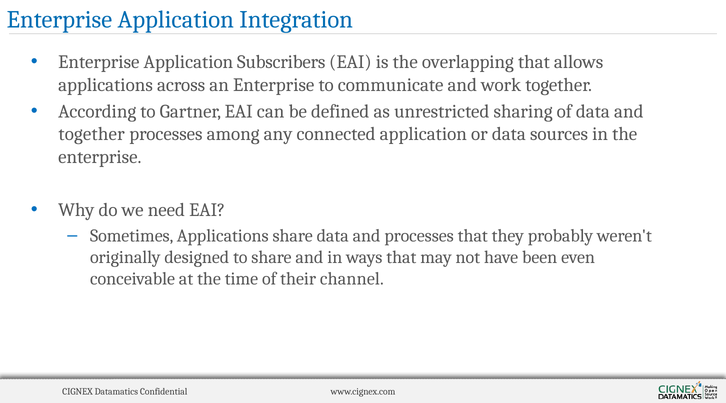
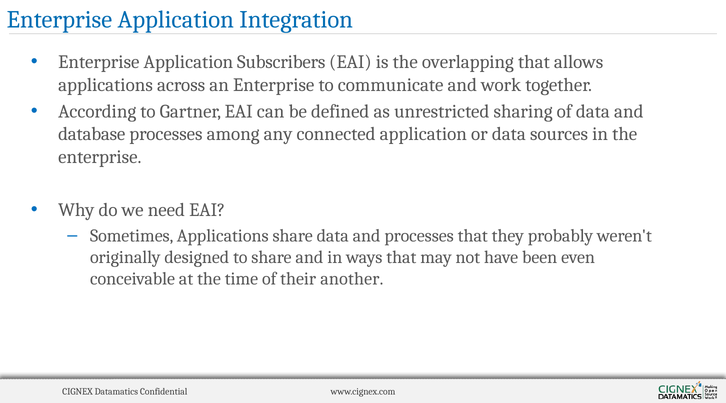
together: together -> database (92, 134)
channel: channel -> another (352, 279)
